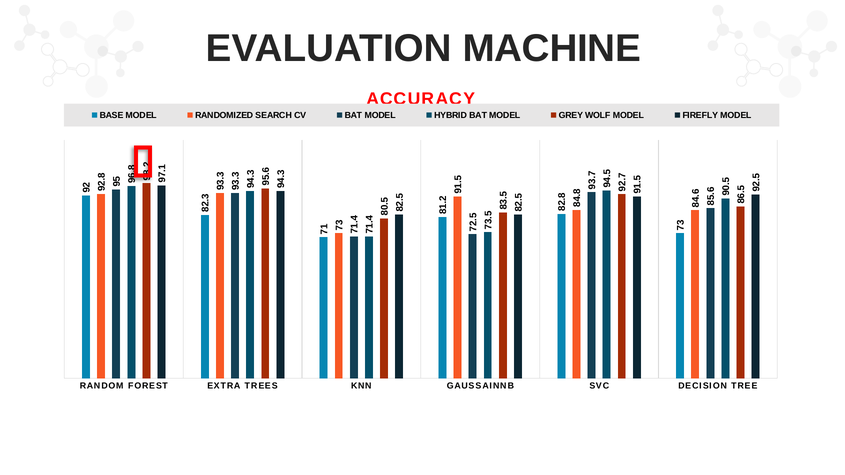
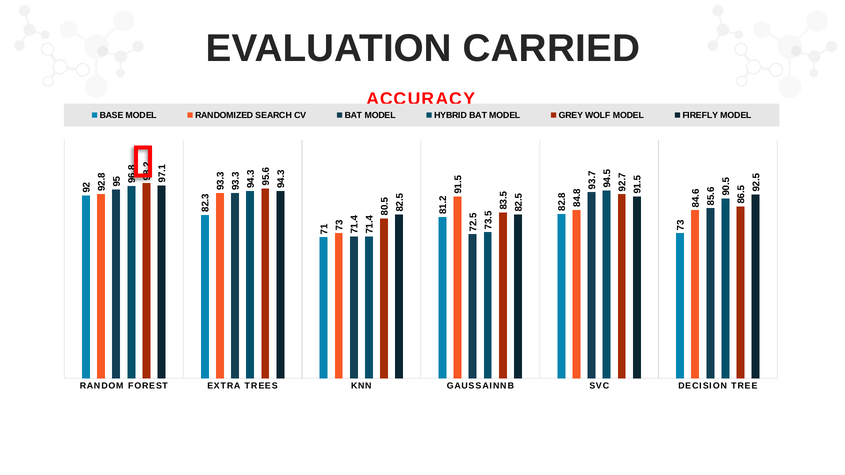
MACHINE: MACHINE -> CARRIED (551, 48)
